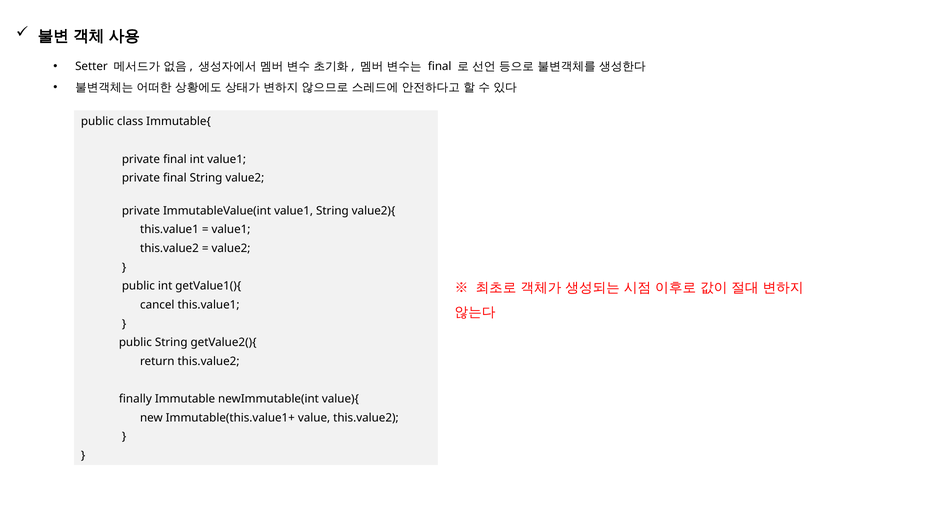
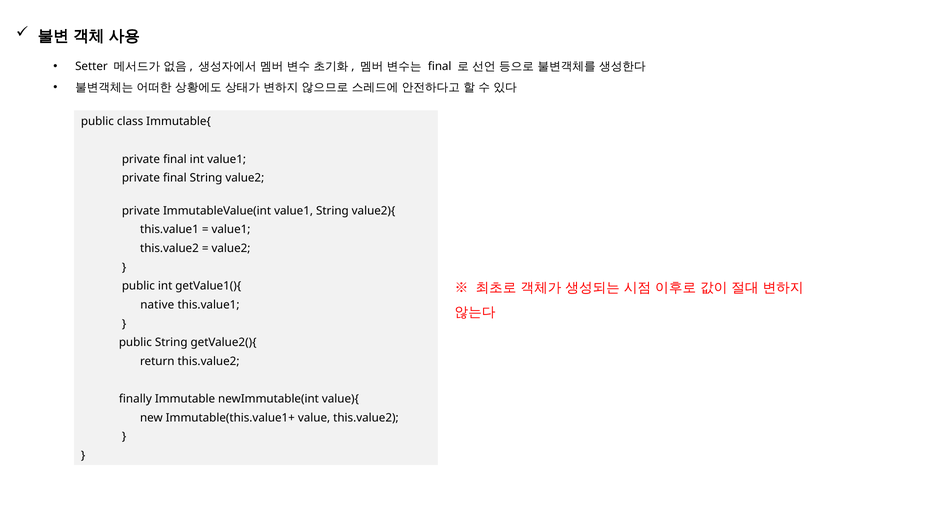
cancel: cancel -> native (157, 305)
